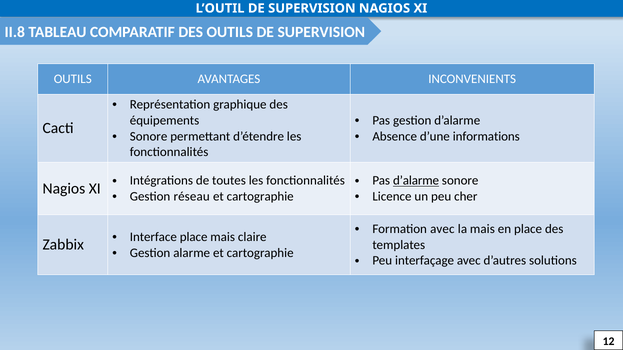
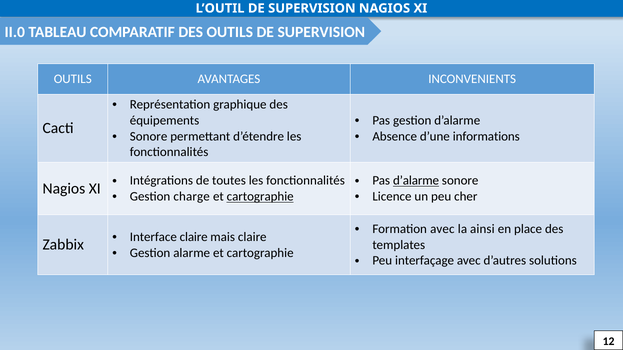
II.8: II.8 -> II.0 (15, 32)
réseau: réseau -> charge (192, 197)
cartographie underline: none -> present (260, 197)
la mais: mais -> ainsi (482, 229)
Interface place: place -> claire (194, 237)
